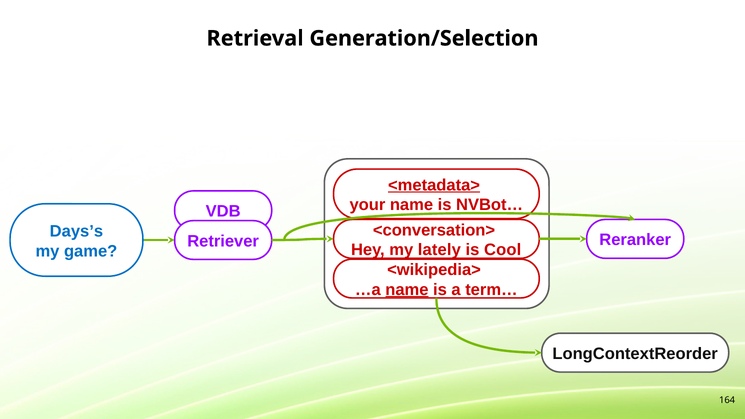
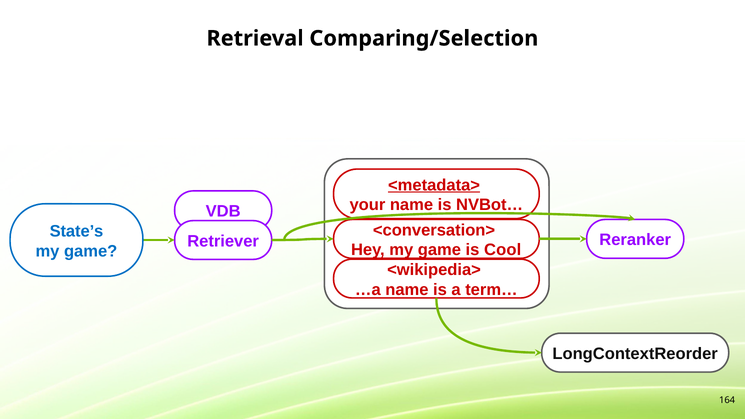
Generation/Selection: Generation/Selection -> Comparing/Selection (424, 38)
Days’s: Days’s -> State’s (76, 231)
Hey my lately: lately -> game (439, 250)
name underline: present -> none (407, 290)
